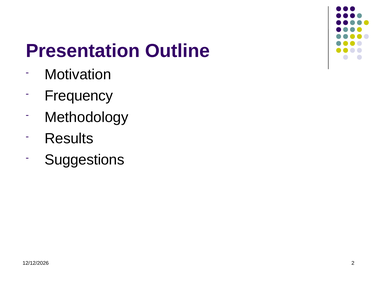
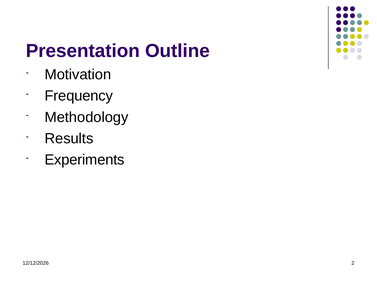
Suggestions: Suggestions -> Experiments (85, 160)
